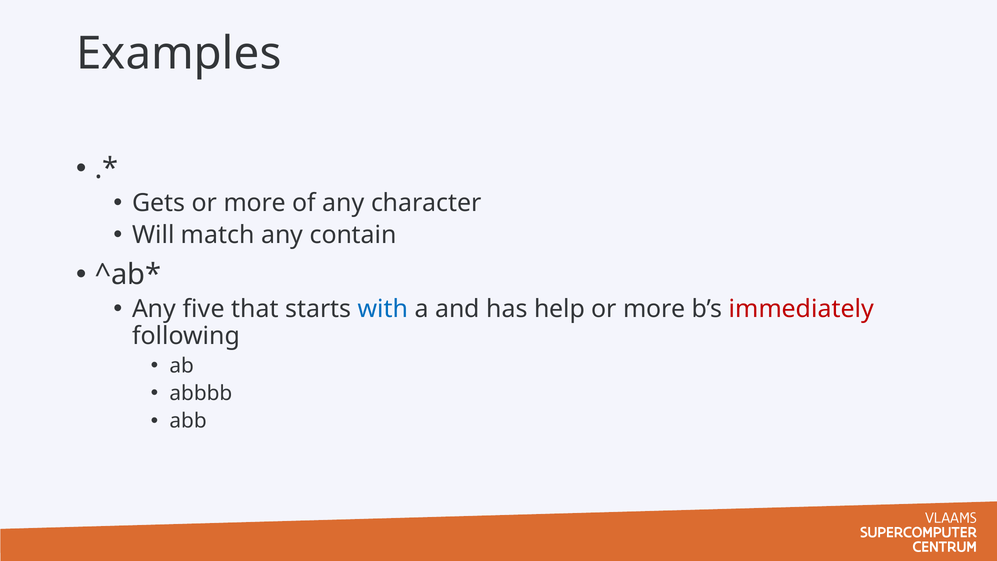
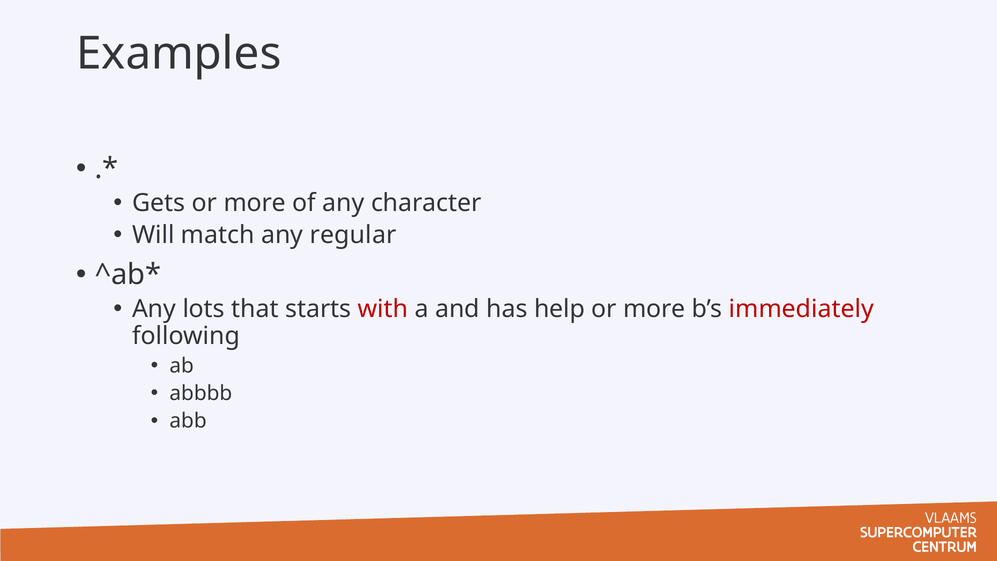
contain: contain -> regular (353, 235)
five: five -> lots (204, 309)
with colour: blue -> red (383, 309)
